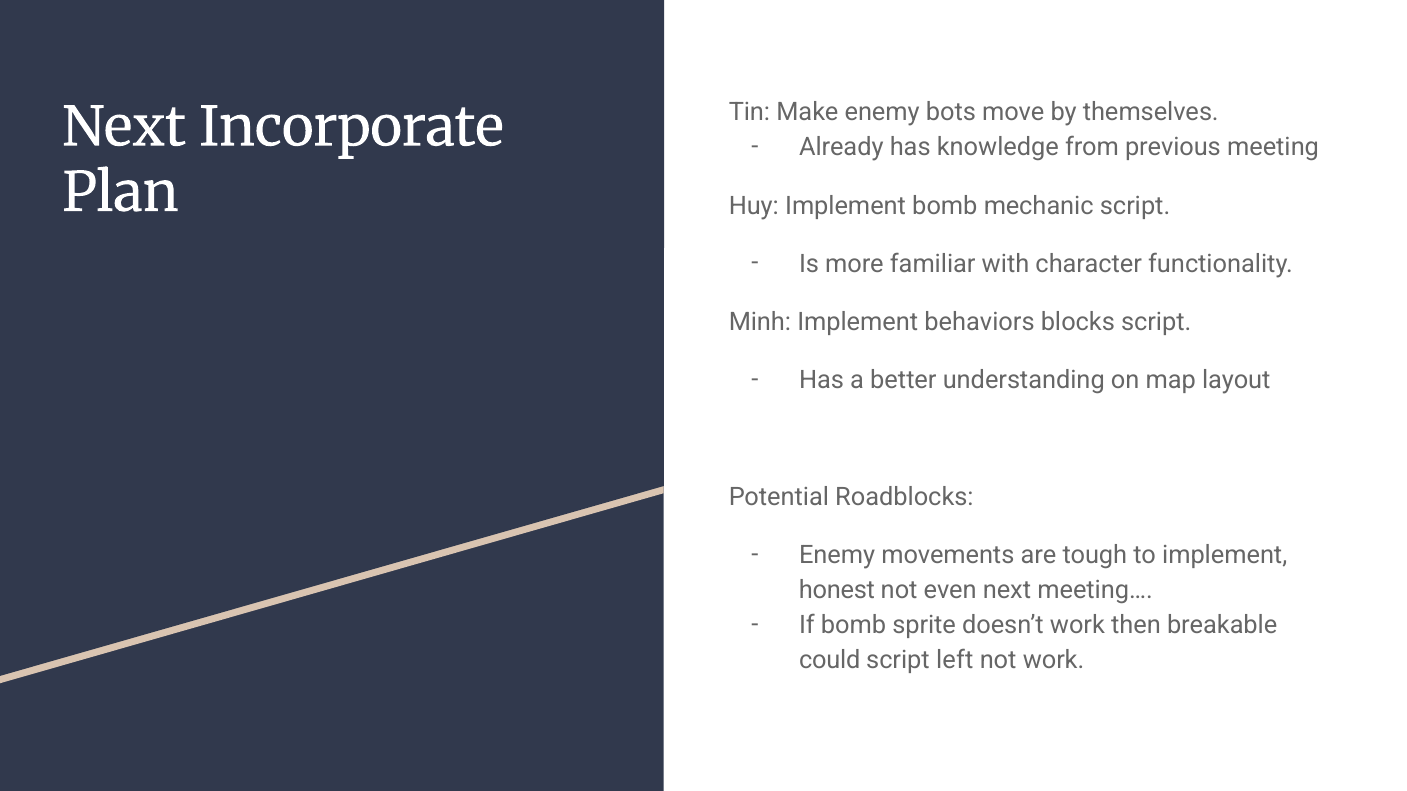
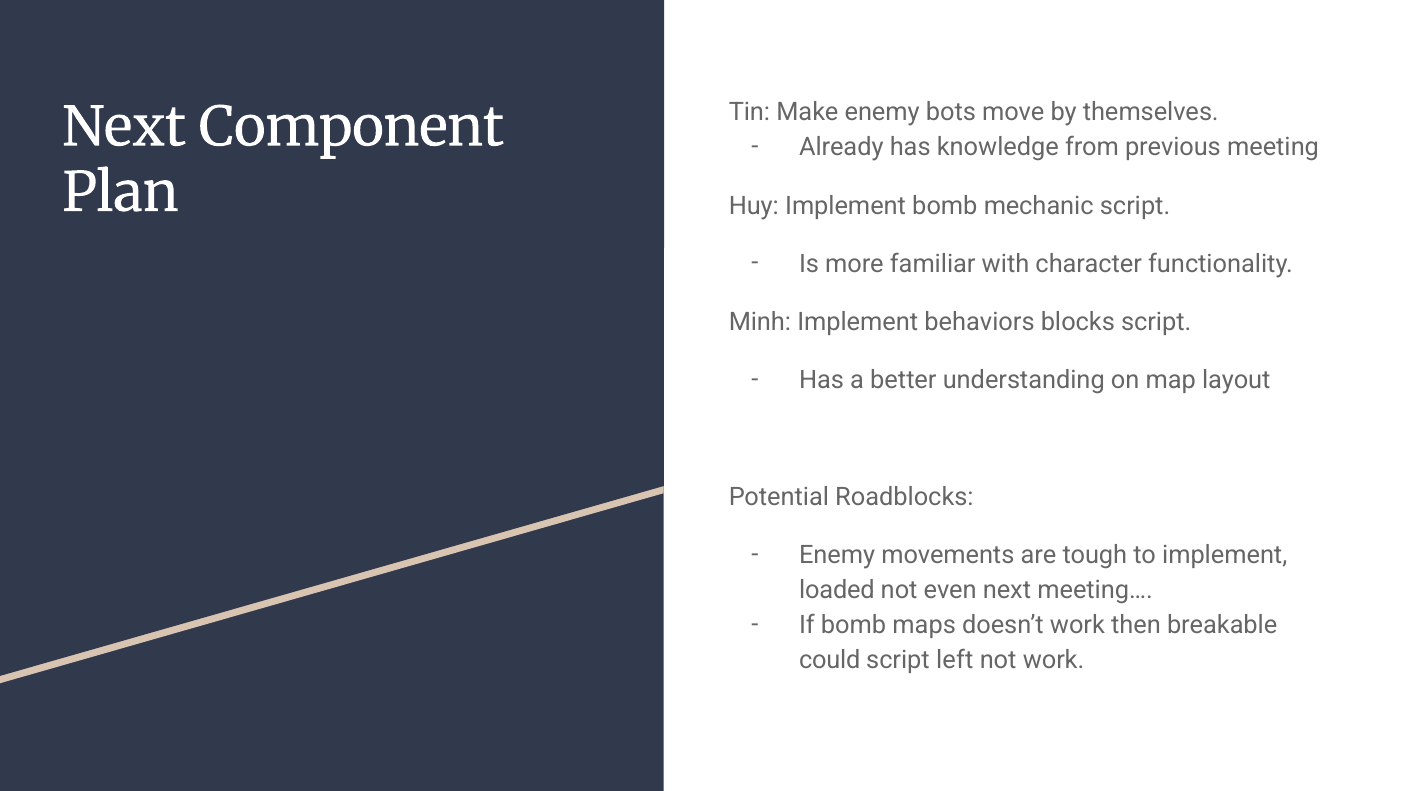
Incorporate: Incorporate -> Component (351, 128)
honest: honest -> loaded (837, 591)
sprite: sprite -> maps (924, 626)
